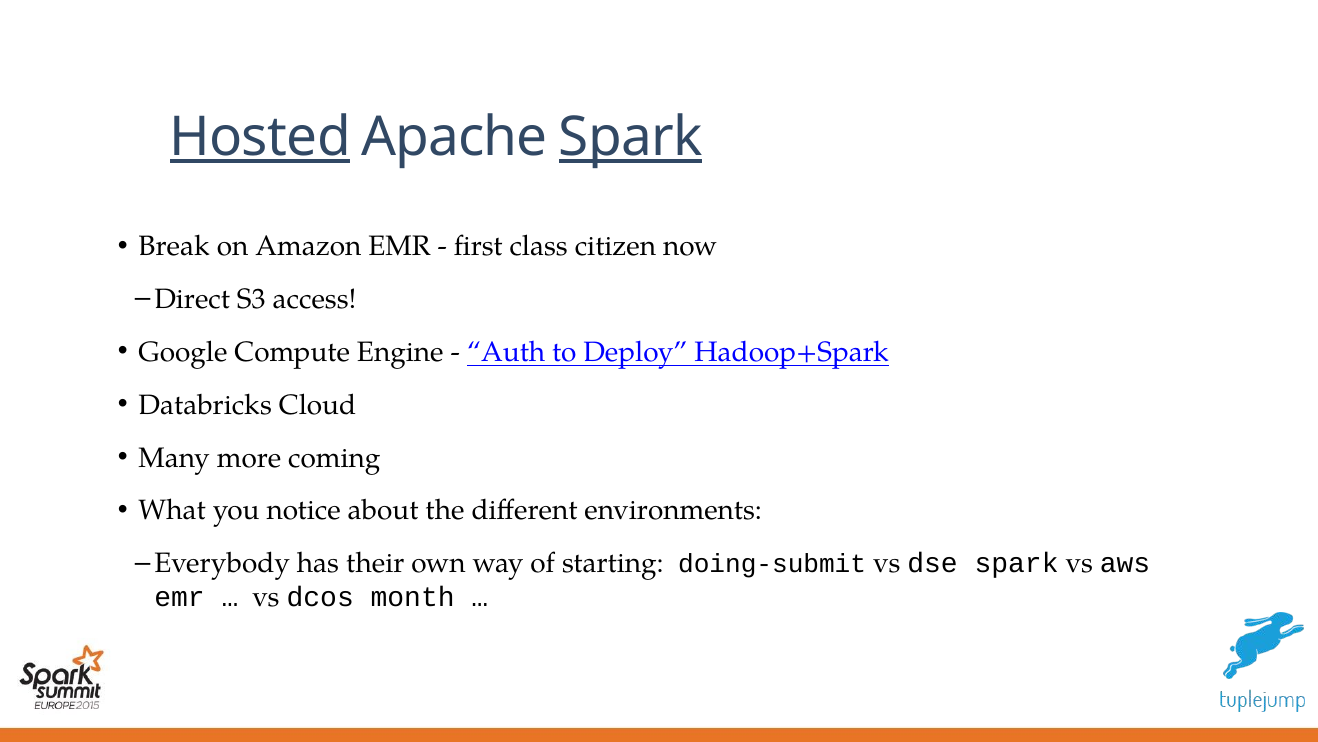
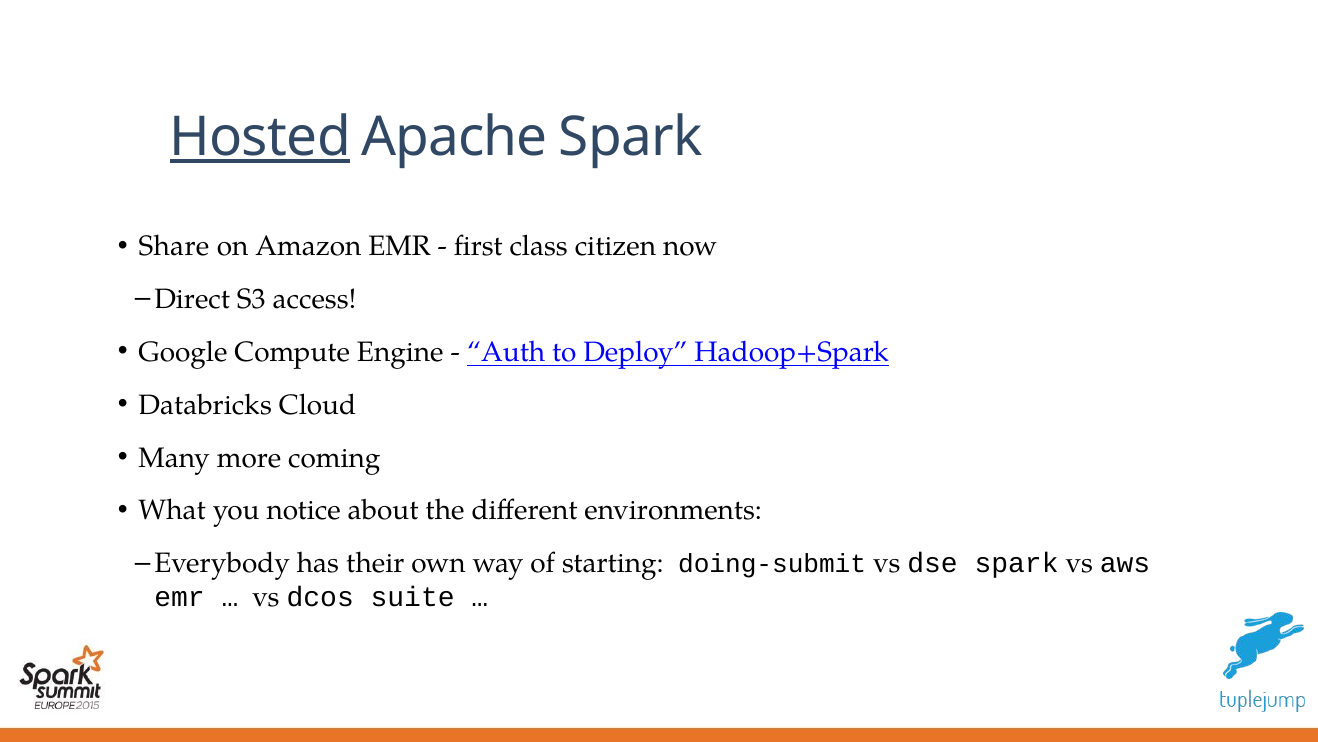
Spark underline: present -> none (631, 137)
Break: Break -> Share (174, 246)
month: month -> suite (413, 597)
